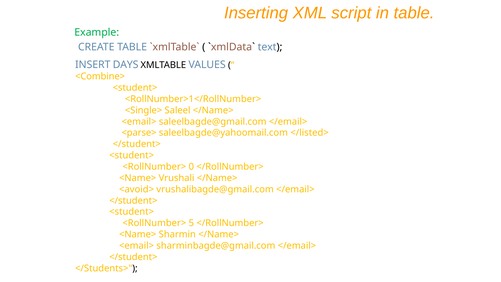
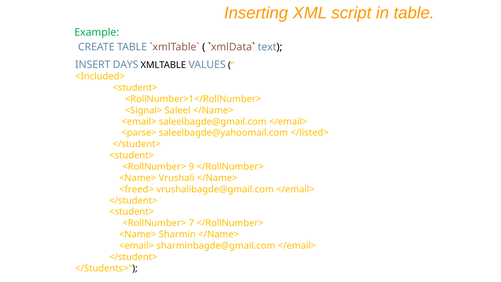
<Combine>: <Combine> -> <Included> (100, 76)
<Single>: <Single> -> <Signal> (144, 110)
0: 0 -> 9 (191, 167)
<avoid>: <avoid> -> <freed> (137, 189)
5: 5 -> 7 (191, 223)
